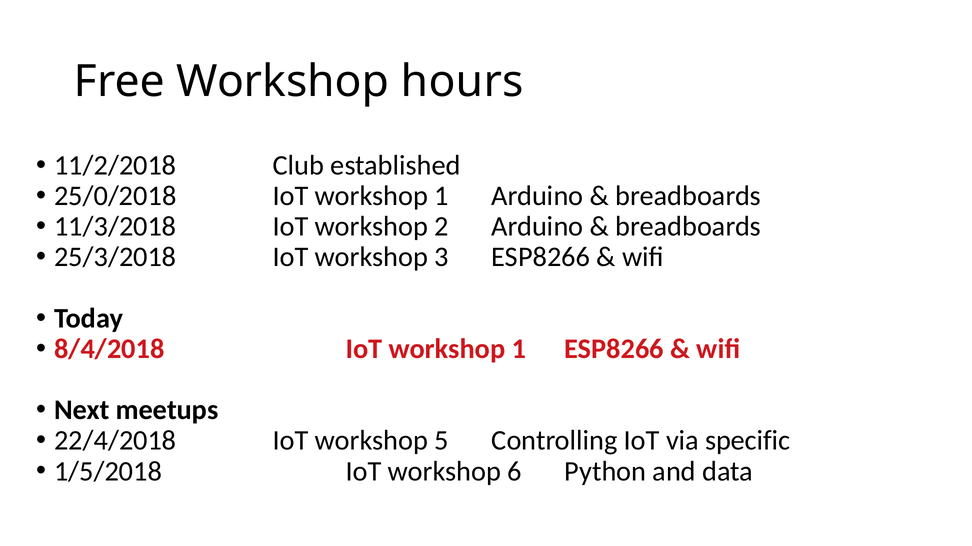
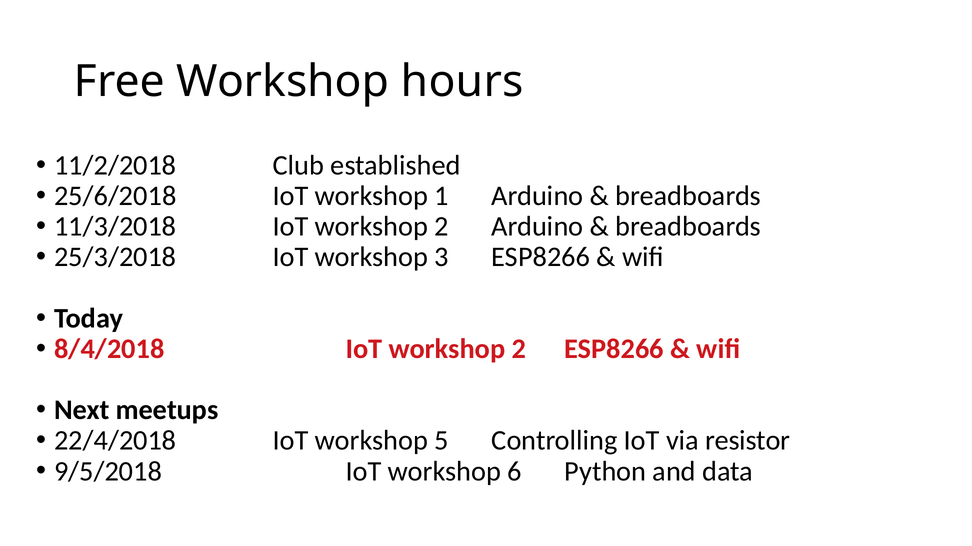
25/0/2018: 25/0/2018 -> 25/6/2018 (115, 196)
8/4/2018 IoT workshop 1: 1 -> 2 (519, 349)
specific: specific -> resistor (748, 441)
1/5/2018: 1/5/2018 -> 9/5/2018 (108, 472)
